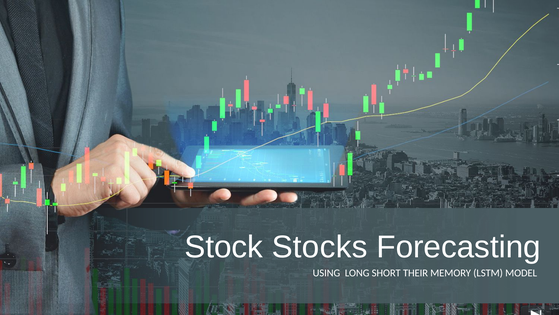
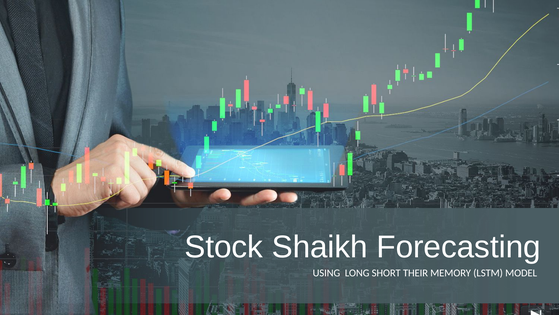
Stocks: Stocks -> Shaikh (320, 247)
